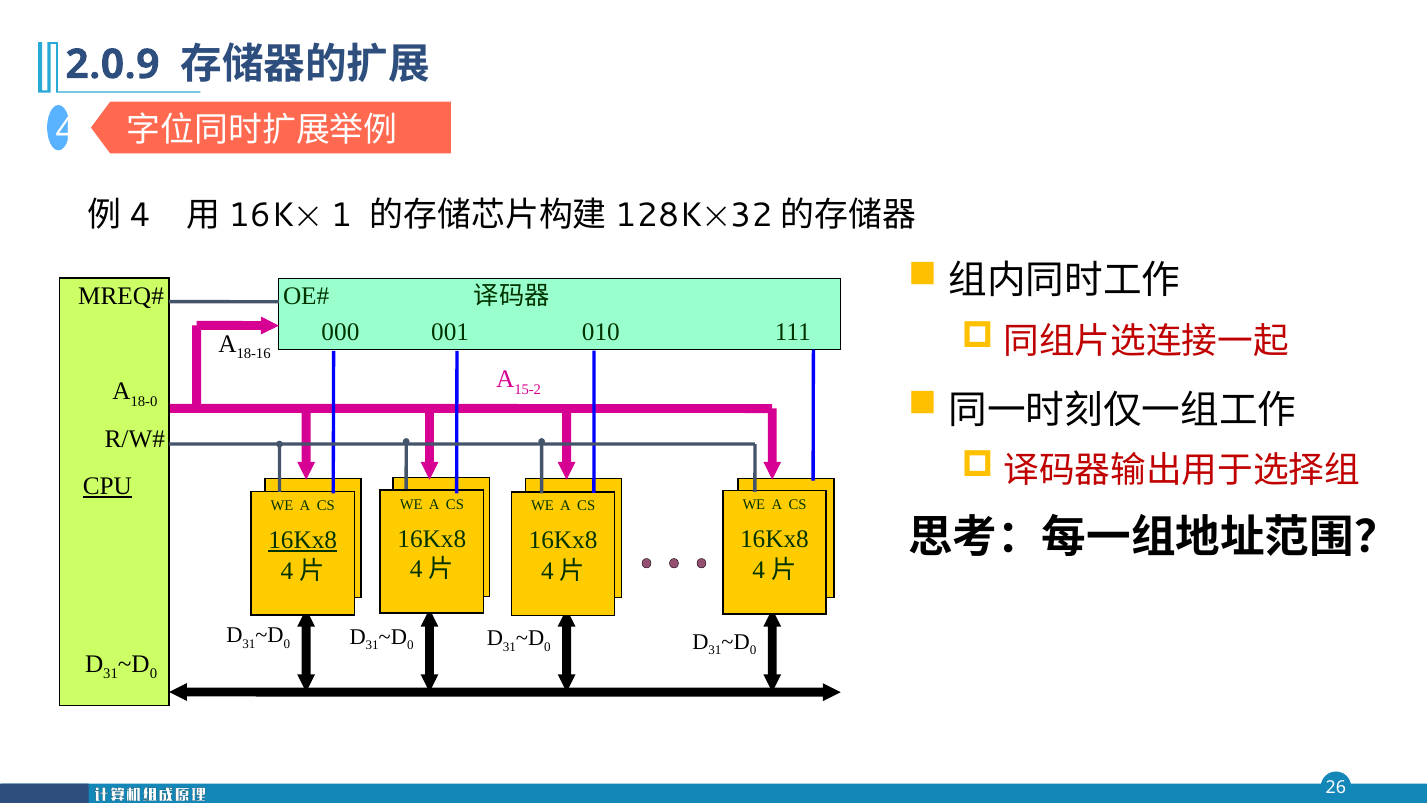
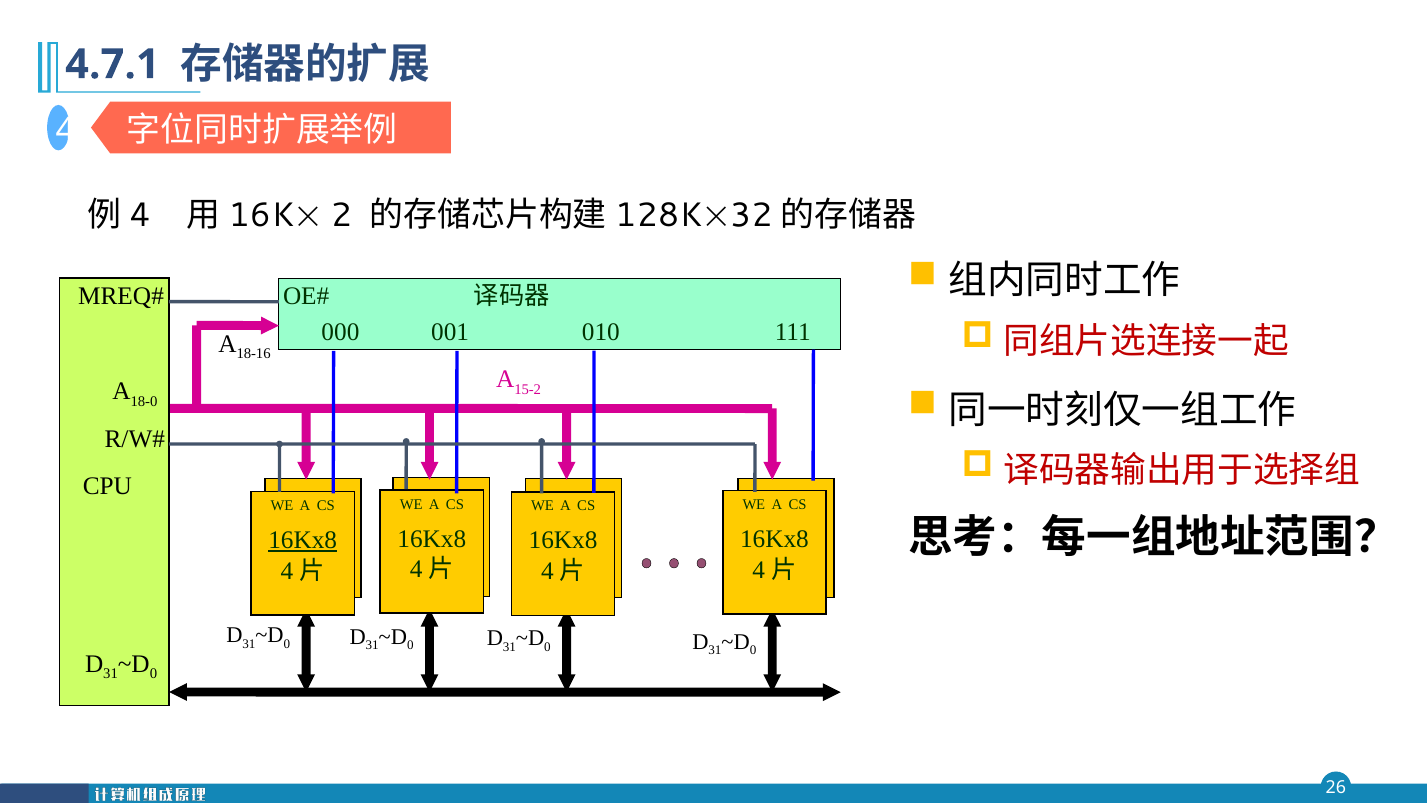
2.0.9: 2.0.9 -> 4.7.1 (112, 64)
1: 1 -> 2 (341, 215)
CPU underline: present -> none (107, 486)
